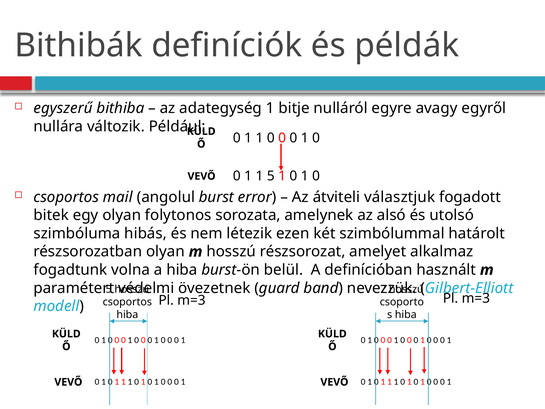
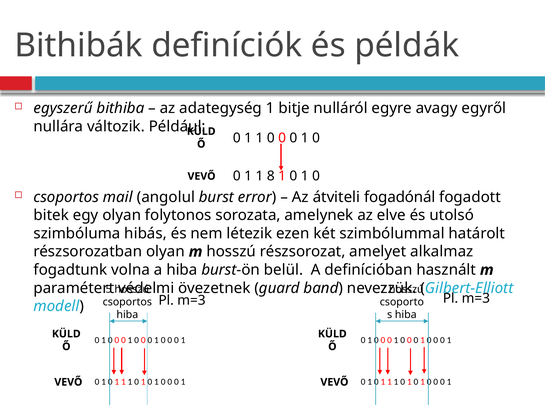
1 1 5: 5 -> 8 (271, 176)
választjuk: választjuk -> fogadónál (400, 197)
alsó: alsó -> elve (391, 215)
